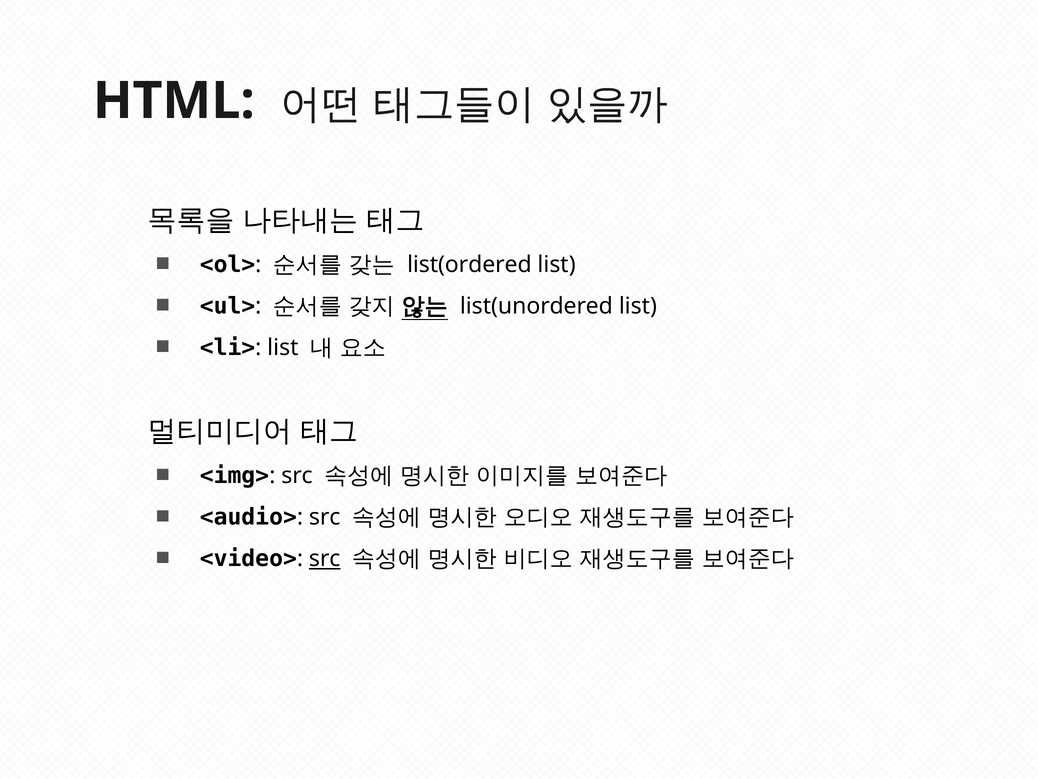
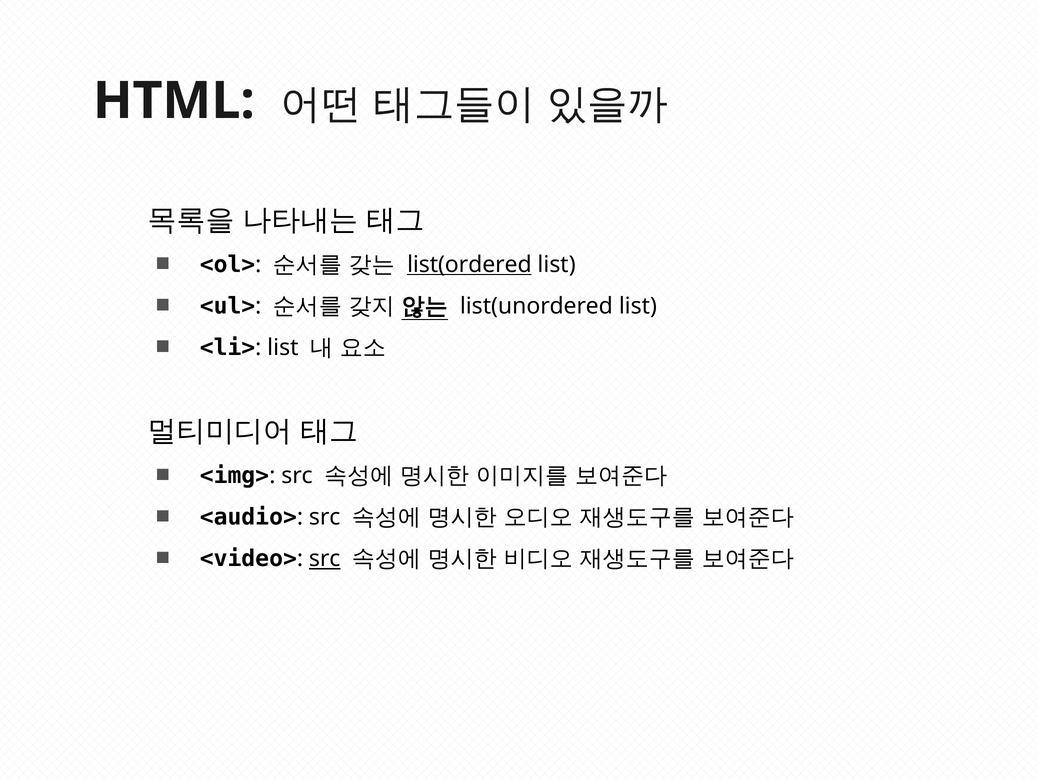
list(ordered underline: none -> present (469, 264)
